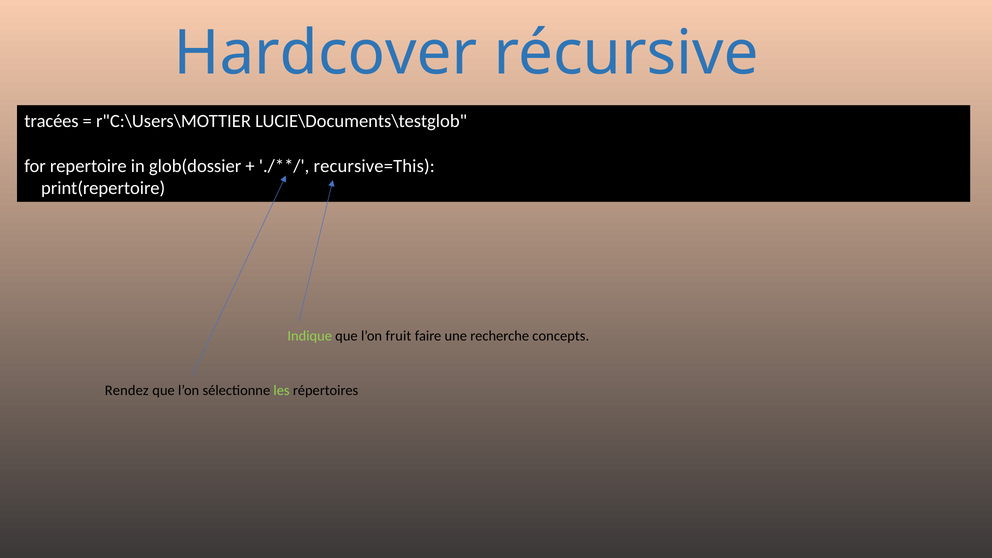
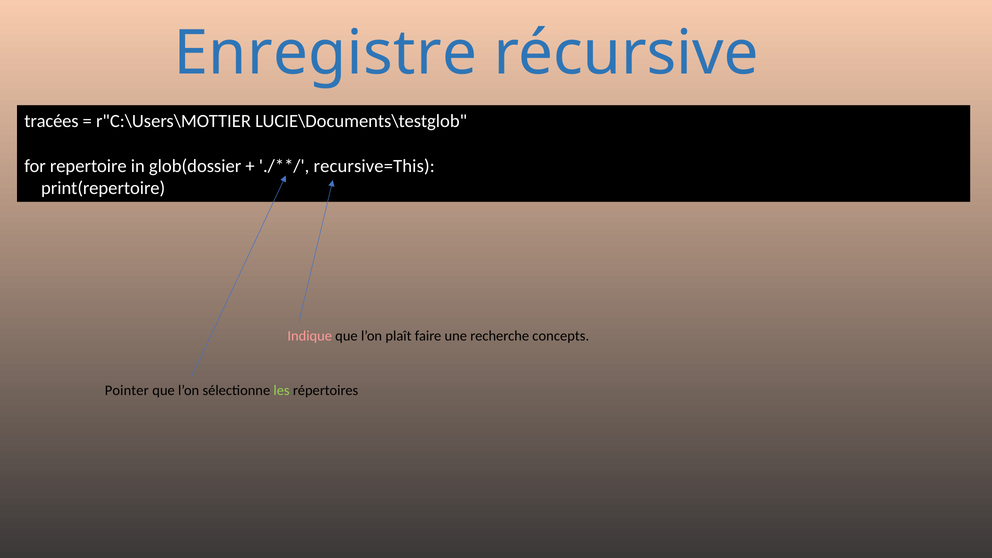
Hardcover: Hardcover -> Enregistre (325, 54)
Indique colour: light green -> pink (310, 336)
fruit: fruit -> plaît (398, 336)
Rendez: Rendez -> Pointer (127, 390)
